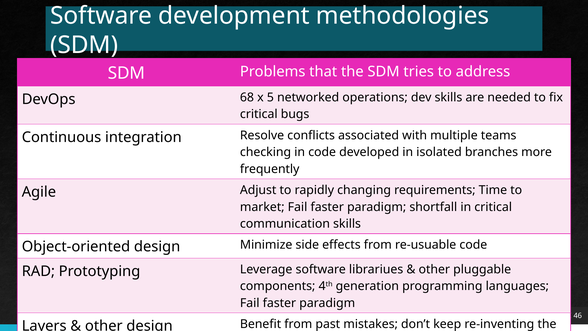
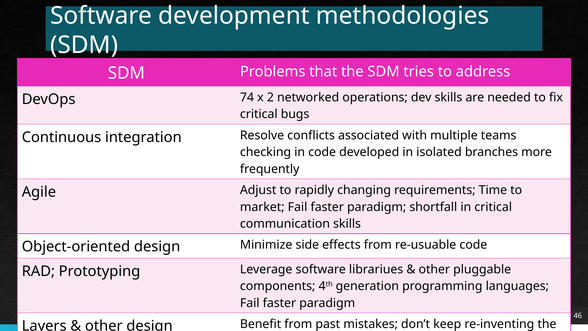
68: 68 -> 74 (247, 97)
5: 5 -> 2 (270, 97)
